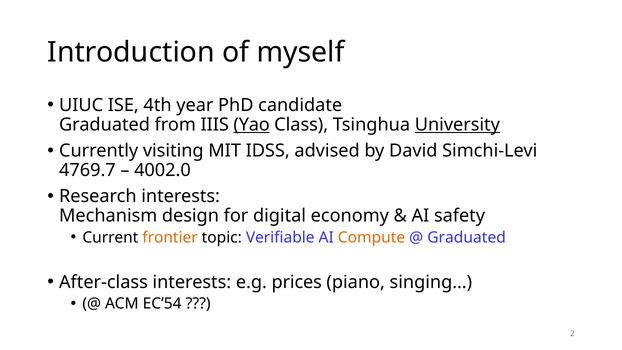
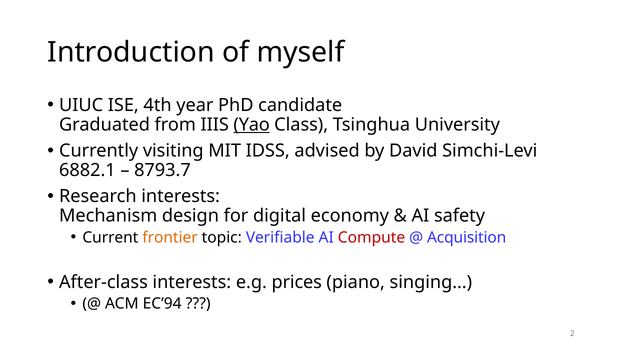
University underline: present -> none (457, 125)
4769.7: 4769.7 -> 6882.1 (87, 170)
4002.0: 4002.0 -> 8793.7 (162, 170)
Compute colour: orange -> red (372, 237)
Graduated: Graduated -> Acquisition (467, 237)
EC’54: EC’54 -> EC’94 (162, 303)
